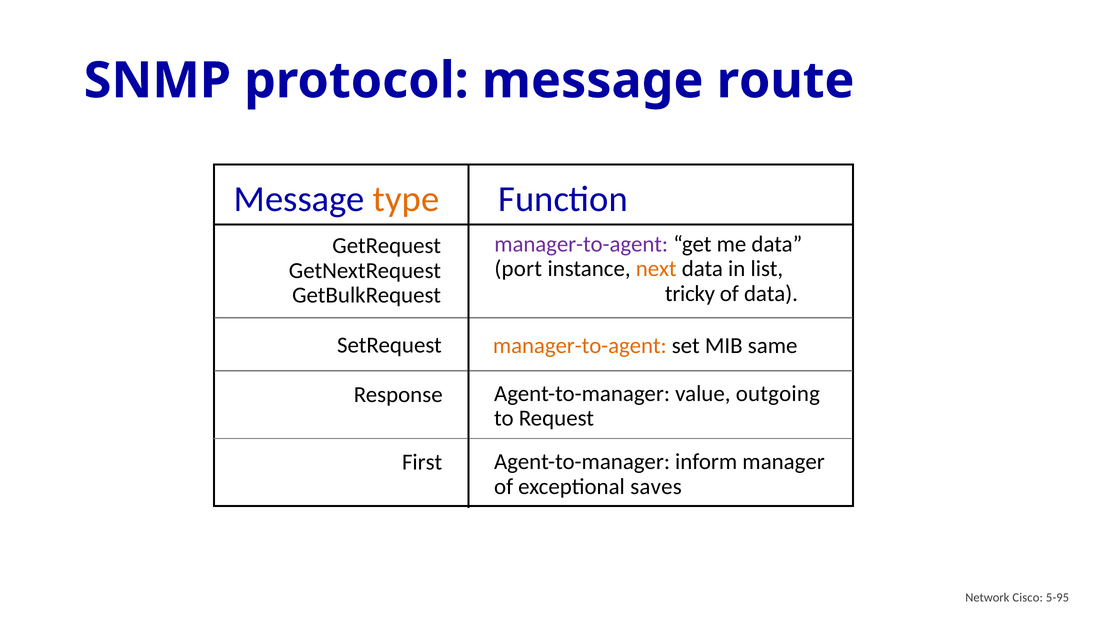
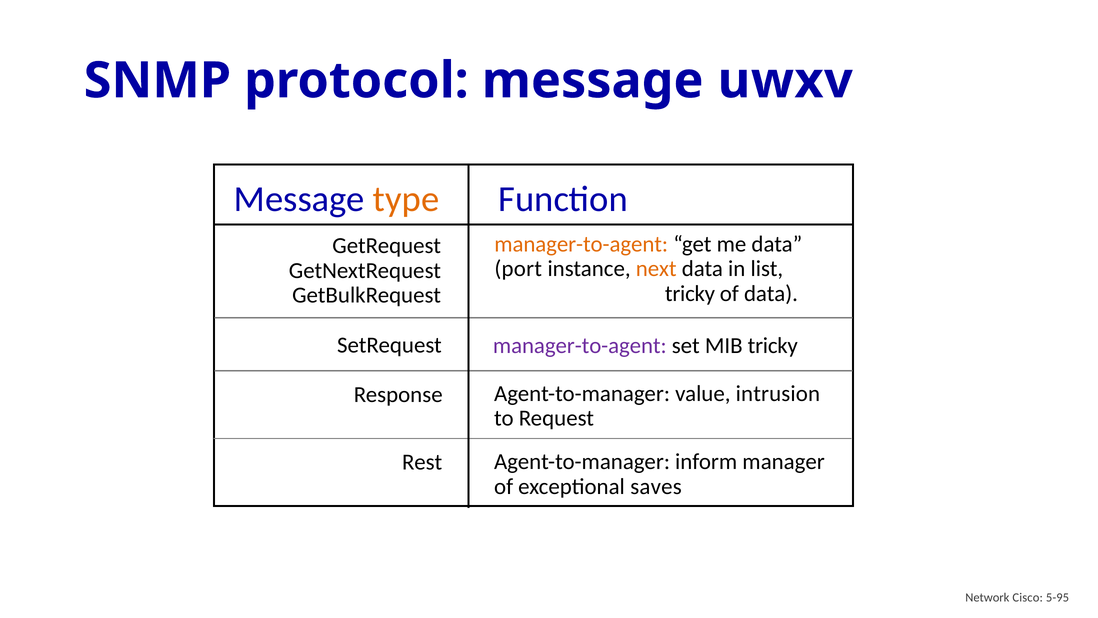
route: route -> uwxv (785, 81)
manager-to-agent colour: purple -> orange (581, 244)
manager-to-agent colour: orange -> purple (580, 345)
MIB same: same -> tricky (773, 345)
outgoing: outgoing -> intrusion (778, 393)
First: First -> Rest (422, 462)
